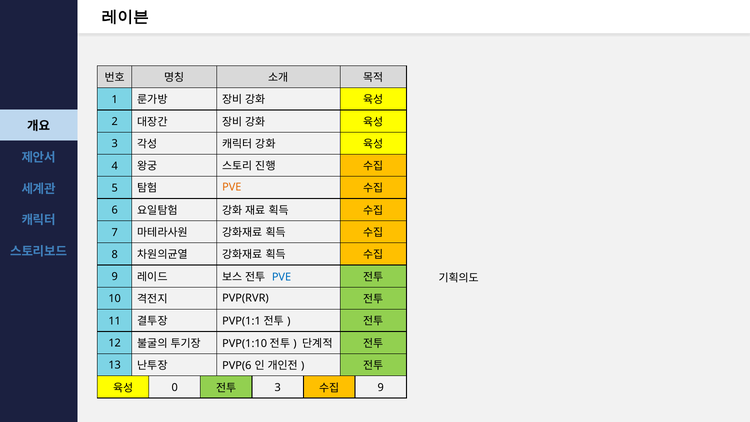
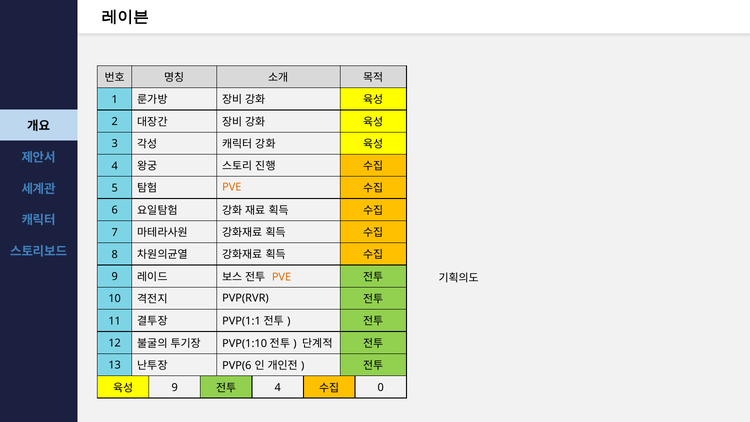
PVE colour: blue -> orange (282, 277)
0: 0 -> 9 (175, 387)
3: 3 -> 4 (278, 387)
9: 9 -> 0 (381, 387)
